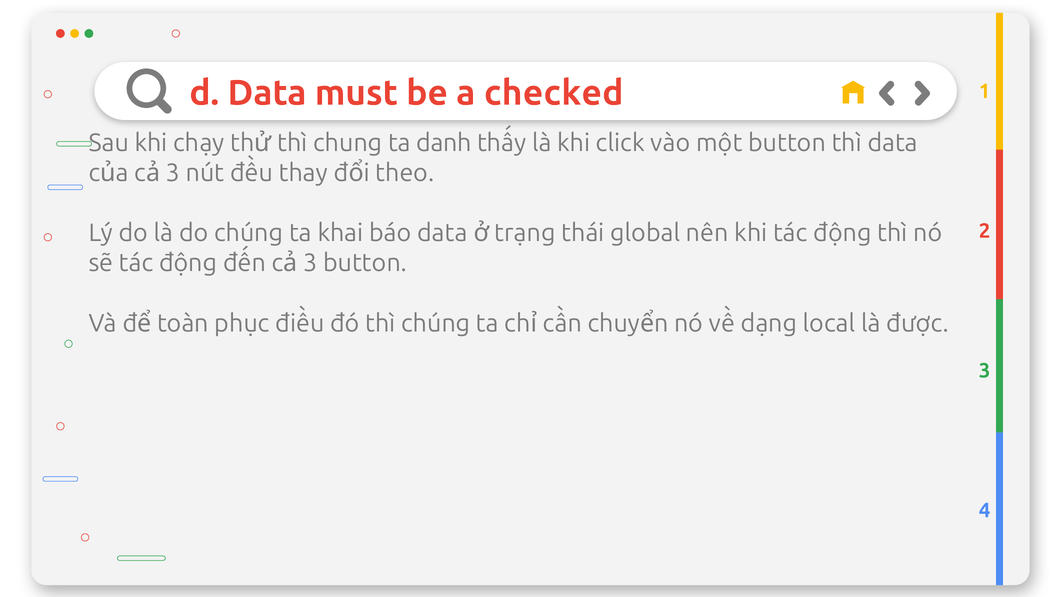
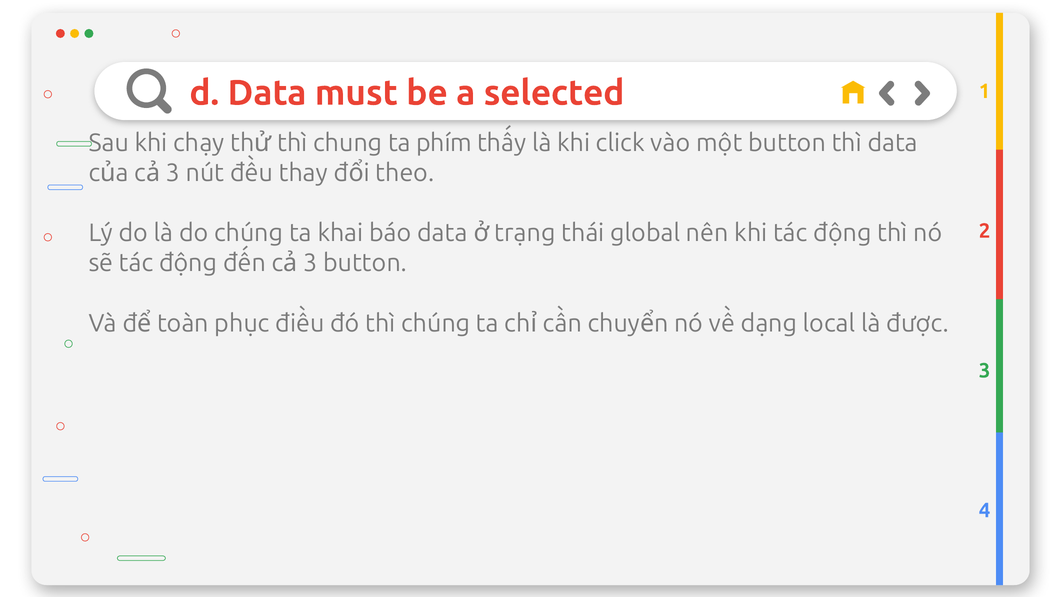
checked: checked -> selected (554, 93)
danh: danh -> phím (444, 143)
